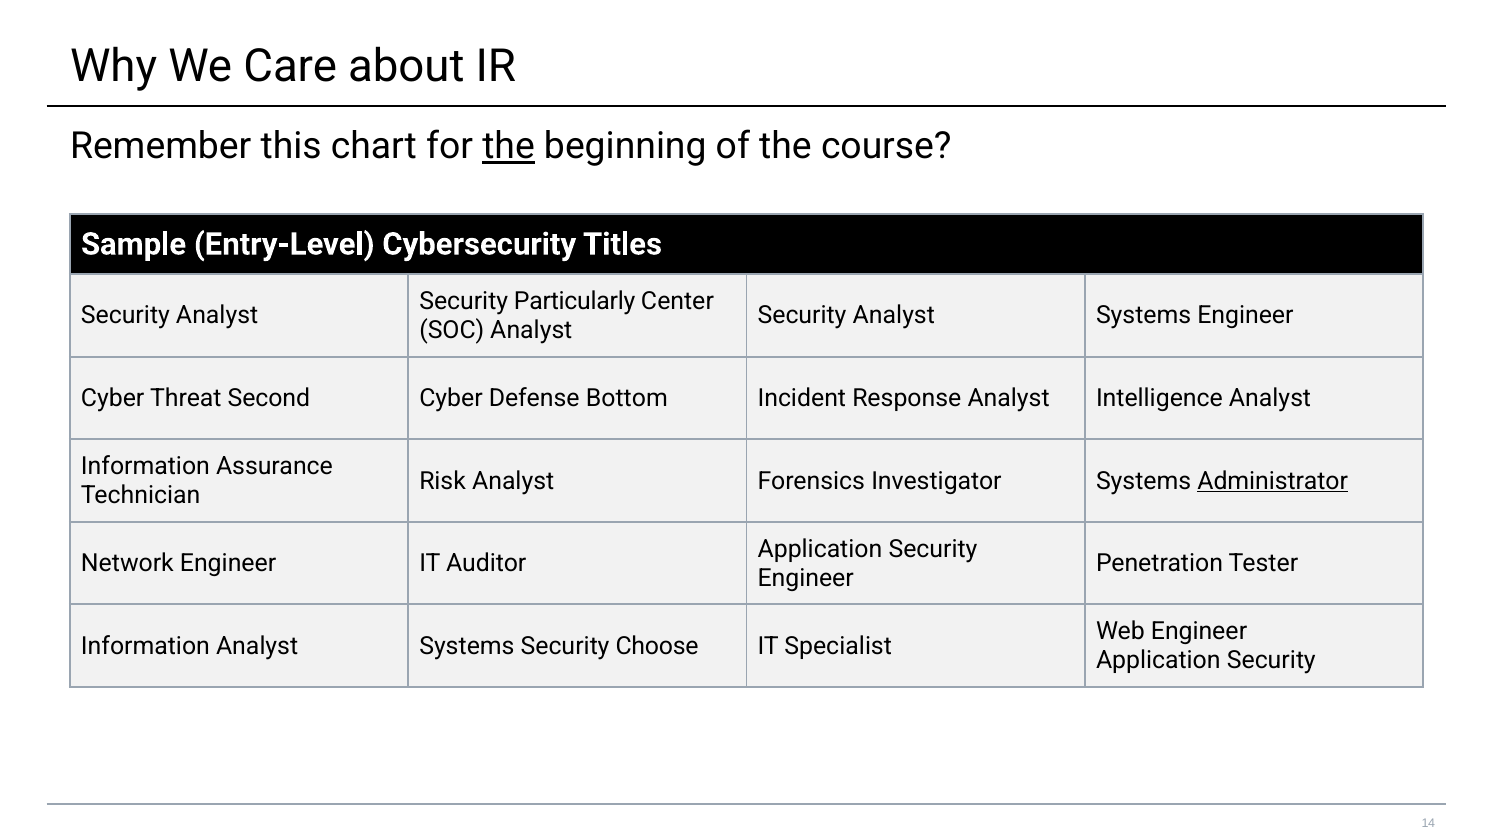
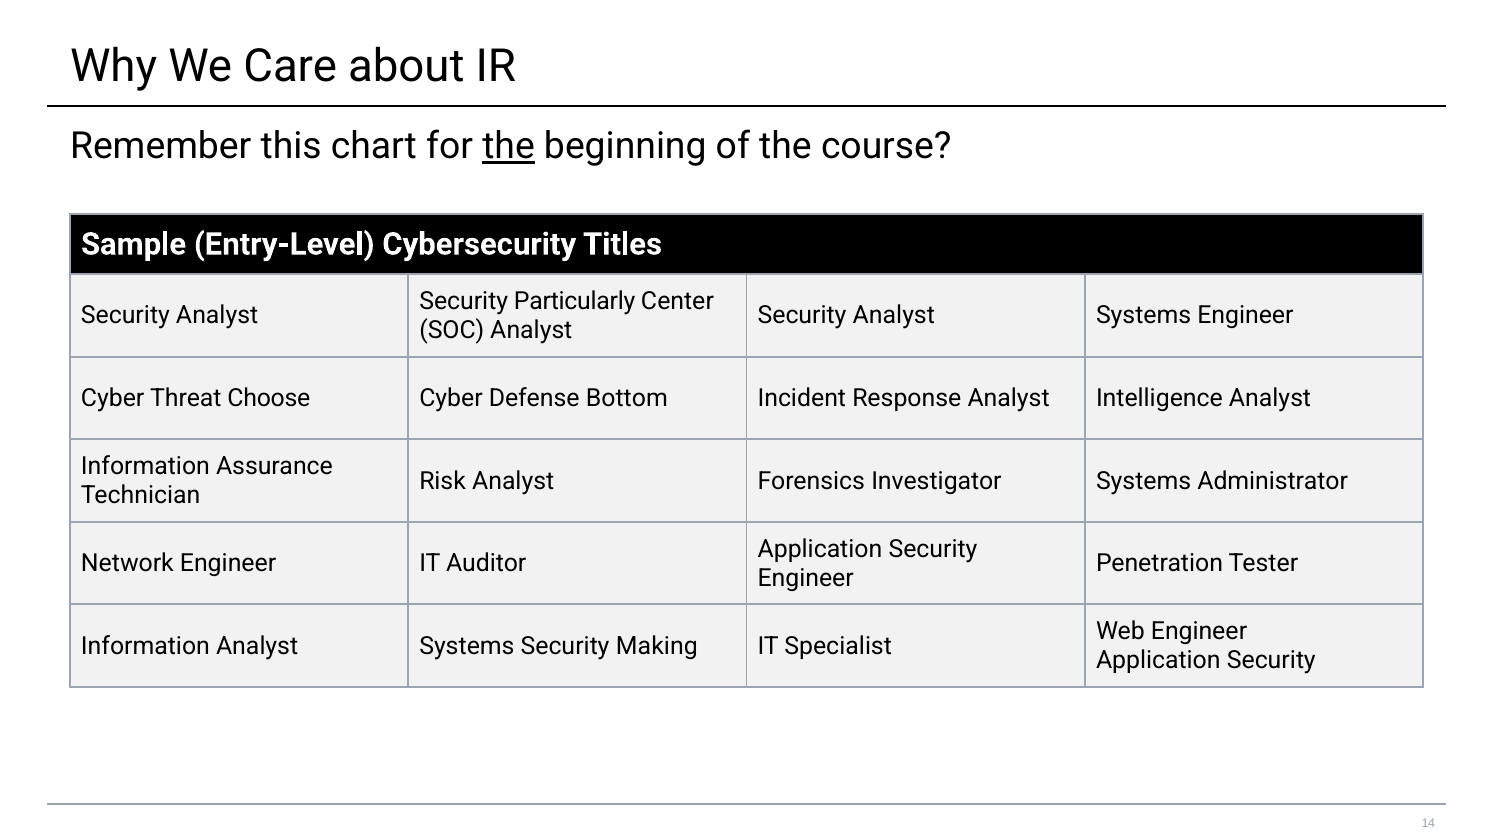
Second: Second -> Choose (269, 398)
Administrator underline: present -> none (1273, 481)
Choose: Choose -> Making (657, 646)
